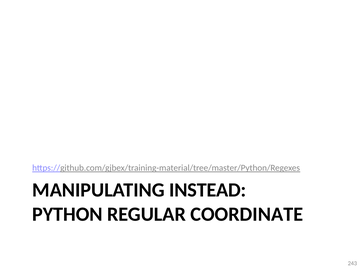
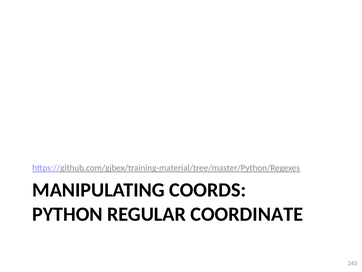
INSTEAD: INSTEAD -> COORDS (208, 190)
